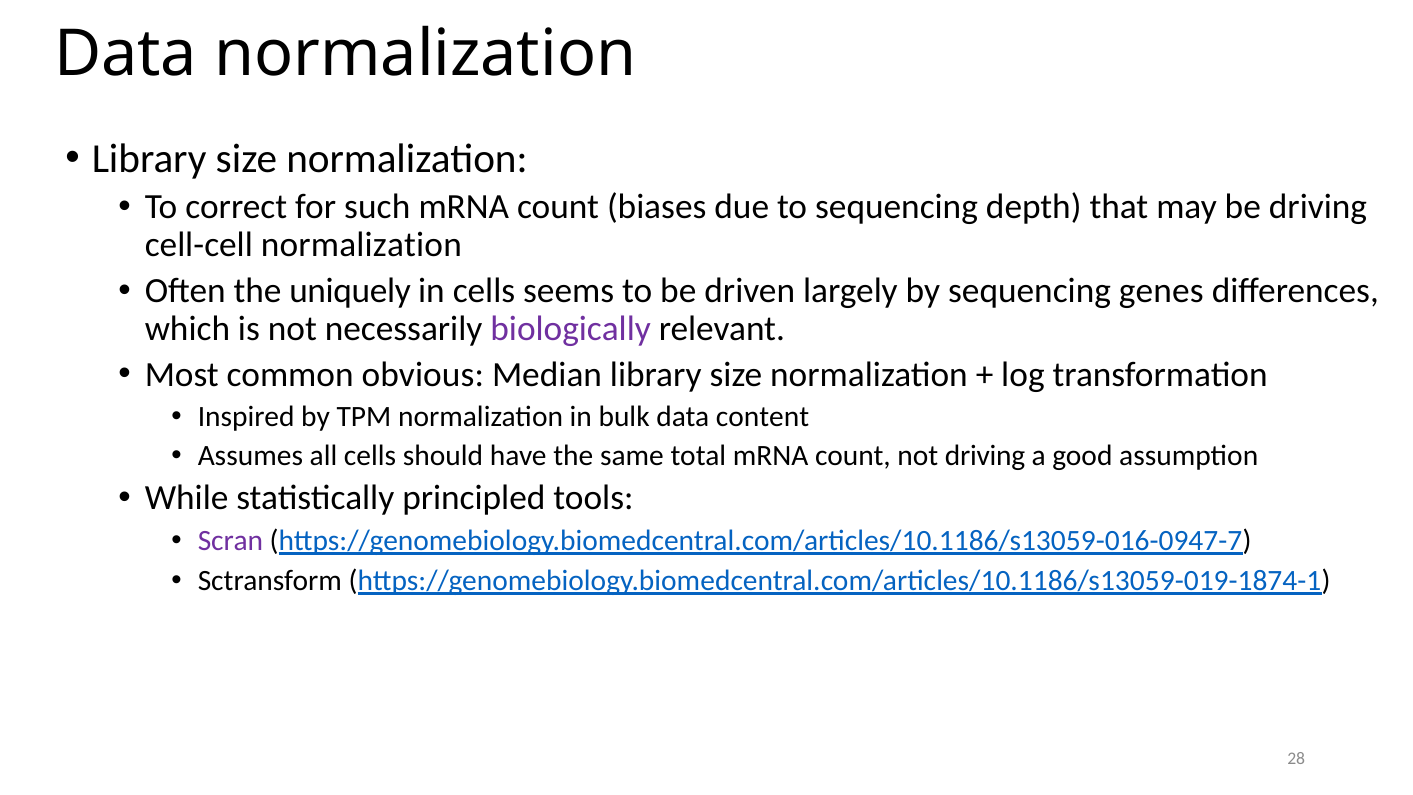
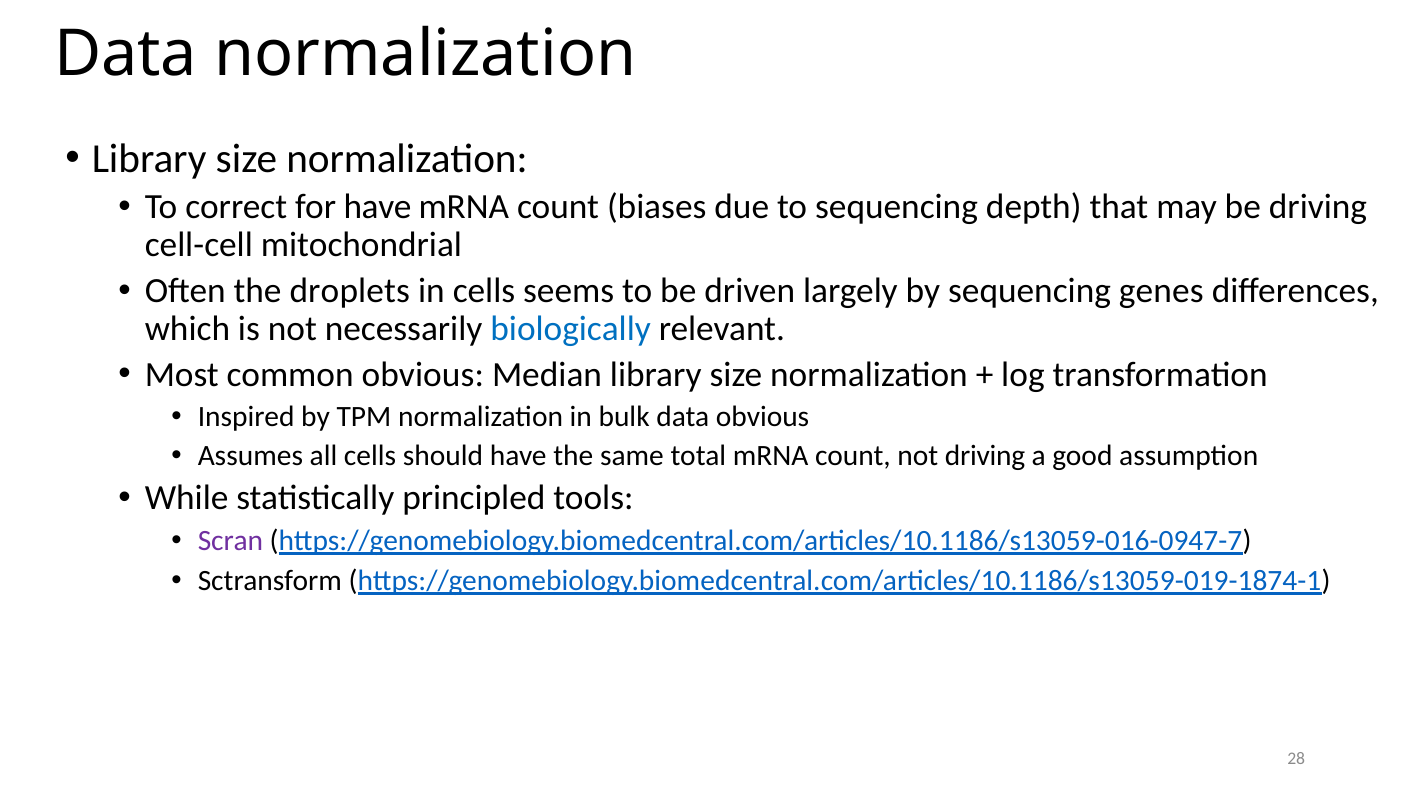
for such: such -> have (377, 207)
cell-cell normalization: normalization -> mitochondrial (361, 245)
uniquely: uniquely -> droplets (350, 291)
biologically colour: purple -> blue (571, 329)
data content: content -> obvious (763, 417)
